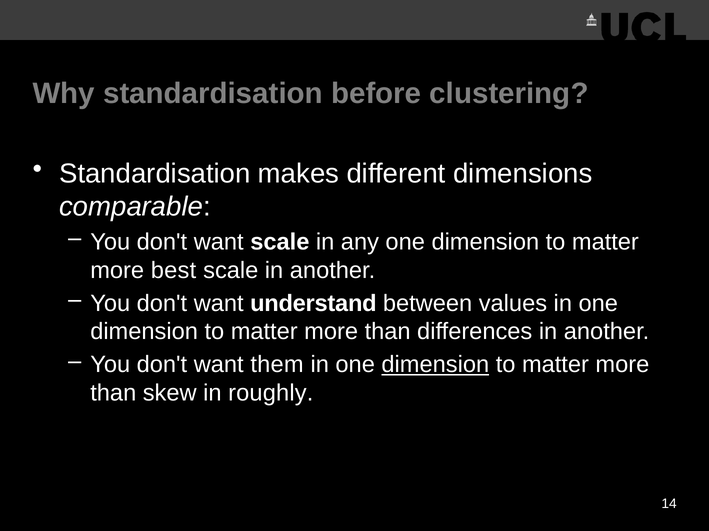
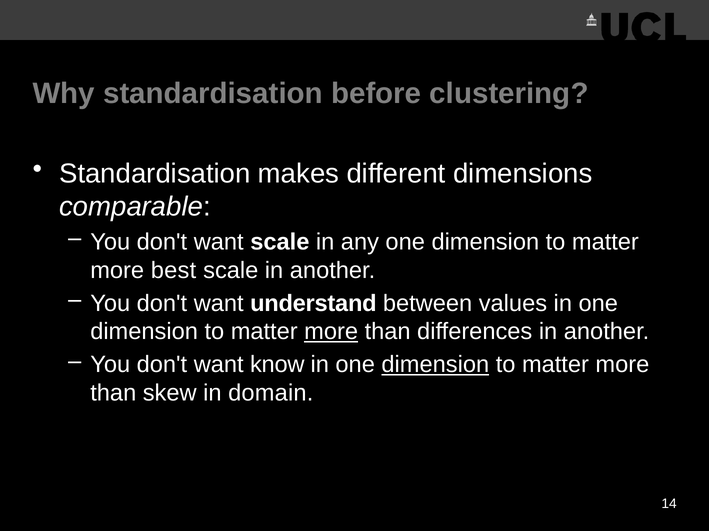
more underline: none -> present (331, 332)
them: them -> know (277, 365)
roughly: roughly -> domain (271, 394)
